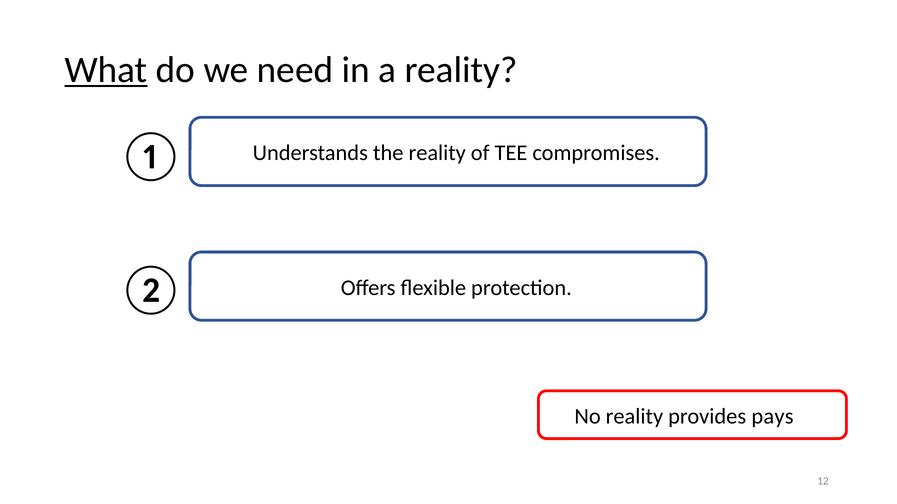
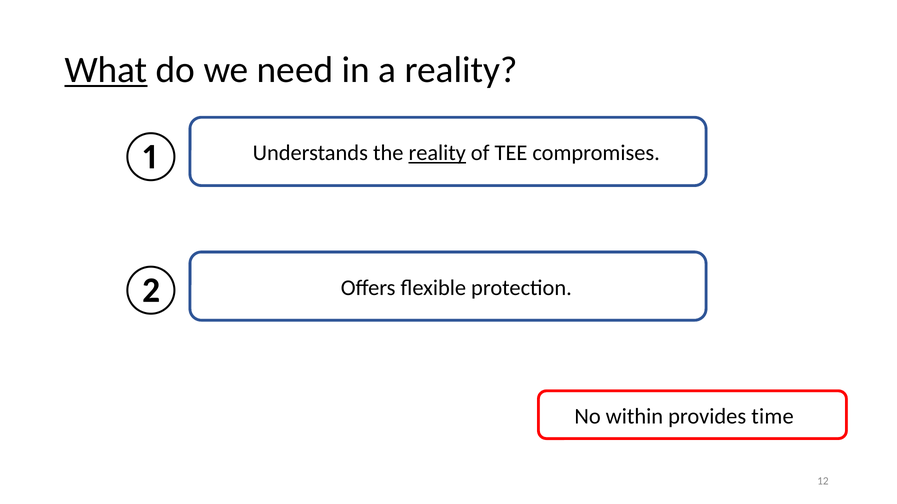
reality underline: none -> present (437, 153)
No reality: reality -> within (634, 417)
pays: pays -> time (773, 417)
